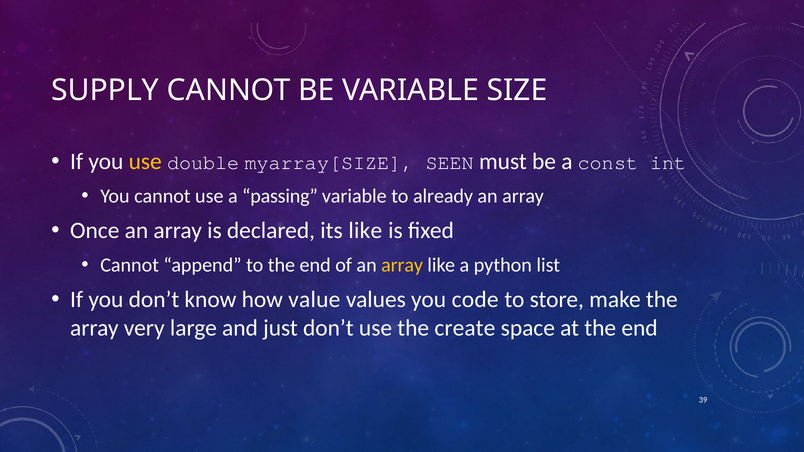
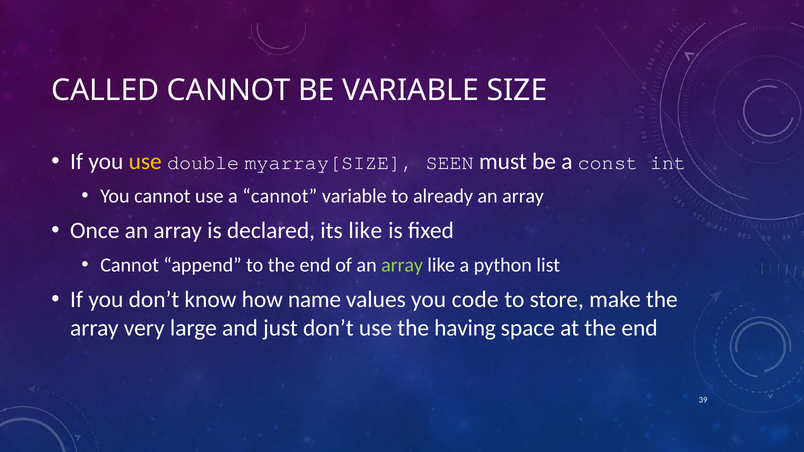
SUPPLY: SUPPLY -> CALLED (105, 90)
a passing: passing -> cannot (280, 196)
array colour: yellow -> light green (402, 265)
value: value -> name (315, 300)
create: create -> having (465, 328)
